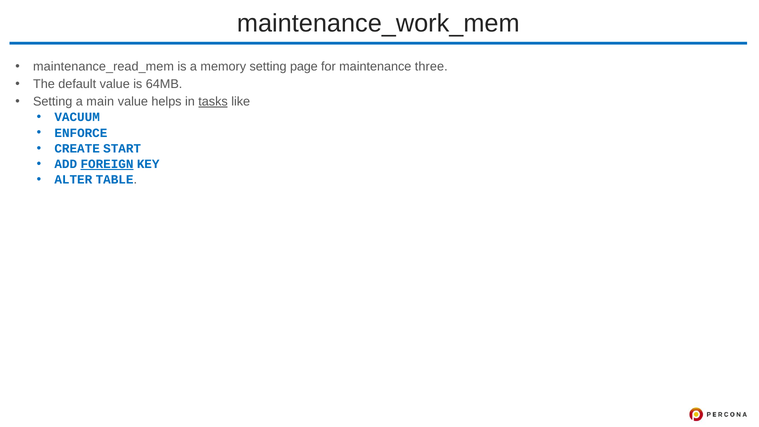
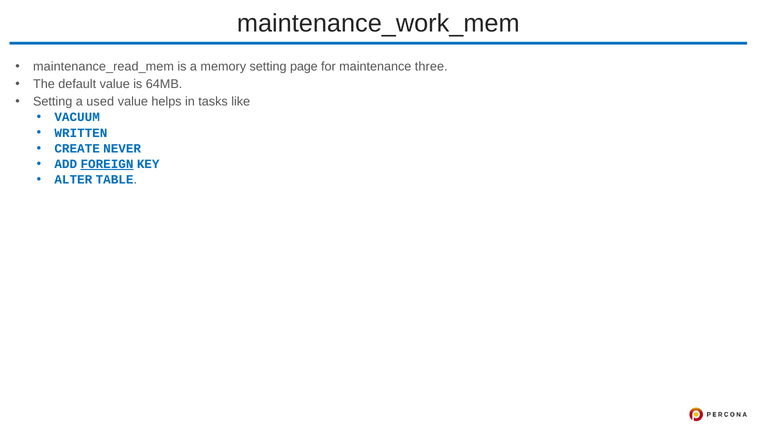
main: main -> used (100, 102)
tasks underline: present -> none (213, 102)
ENFORCE: ENFORCE -> WRITTEN (81, 133)
START: START -> NEVER (122, 148)
